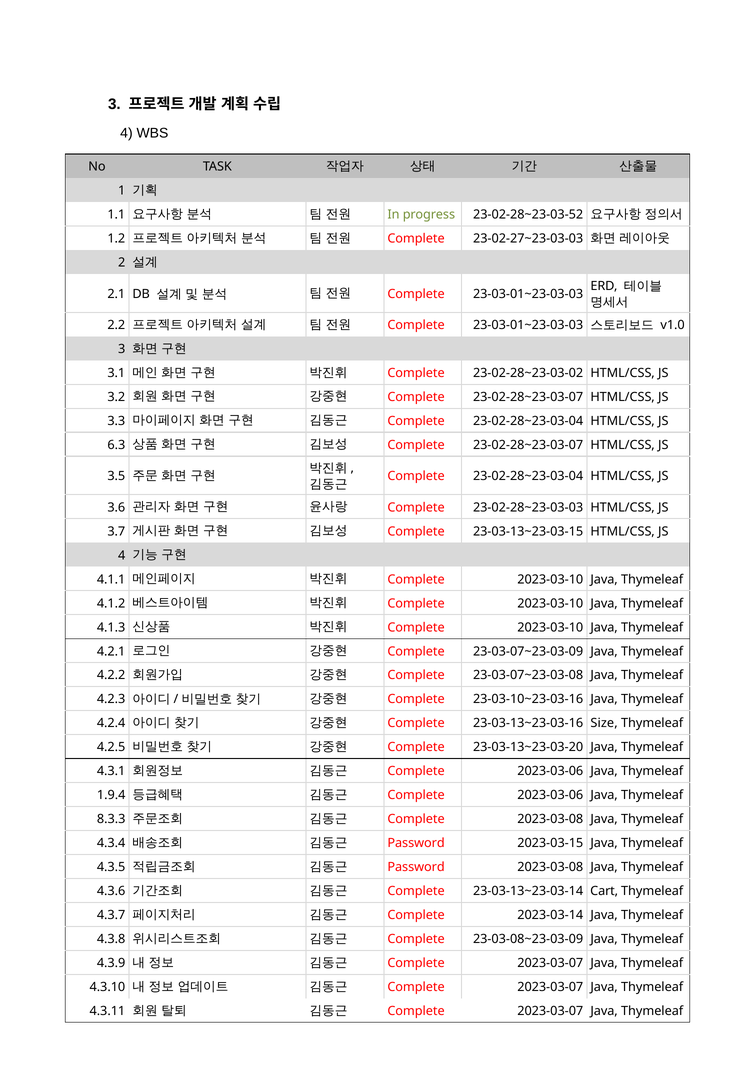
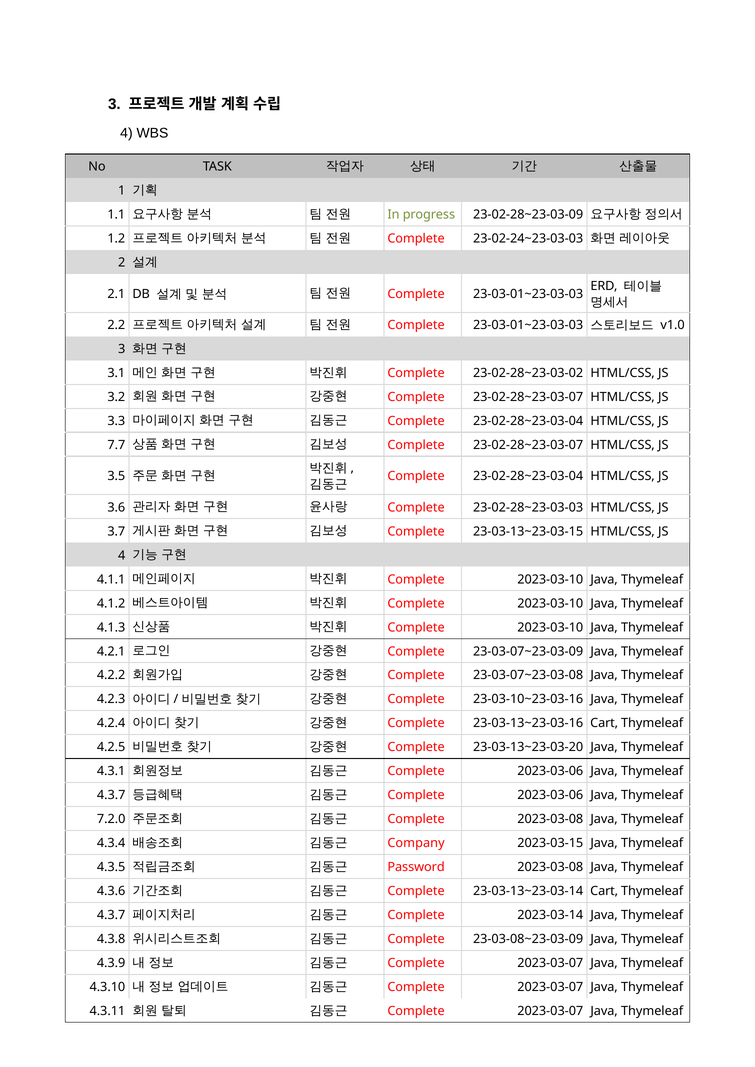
23-02-28~23-03-52: 23-02-28~23-03-52 -> 23-02-28~23-03-09 (528, 215)
23-02-27~23-03-03: 23-02-27~23-03-03 -> 23-02-24~23-03-03 (528, 239)
6.3: 6.3 -> 7.7 (116, 445)
23-03-13~23-03-16 Size: Size -> Cart (604, 723)
1.9.4: 1.9.4 -> 4.3.7 (111, 795)
8.3.3: 8.3.3 -> 7.2.0 (111, 819)
Password: Password -> Company (416, 843)
